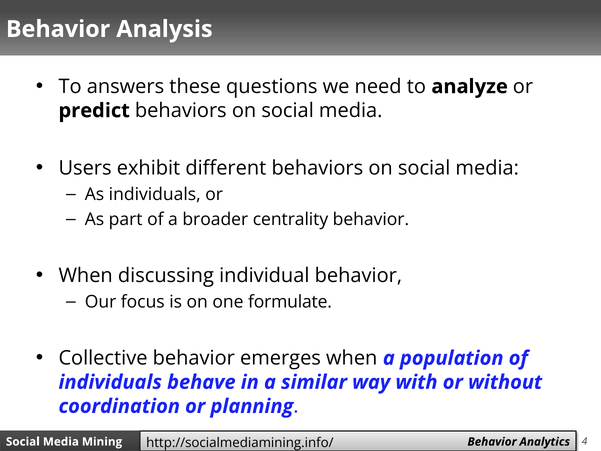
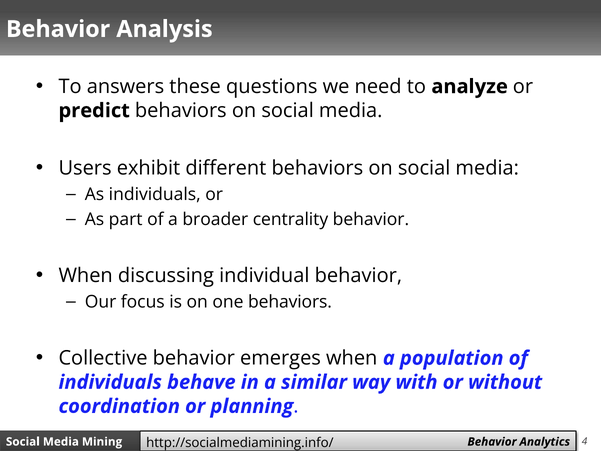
one formulate: formulate -> behaviors (290, 302)
